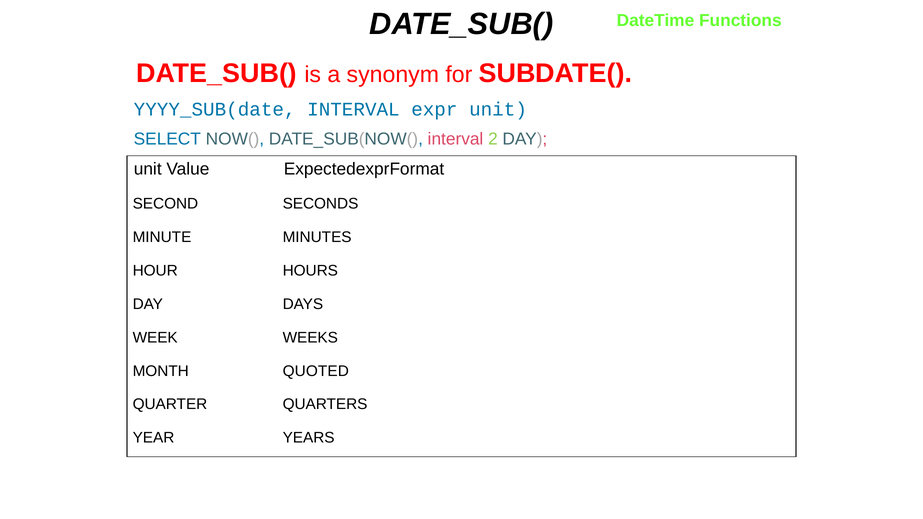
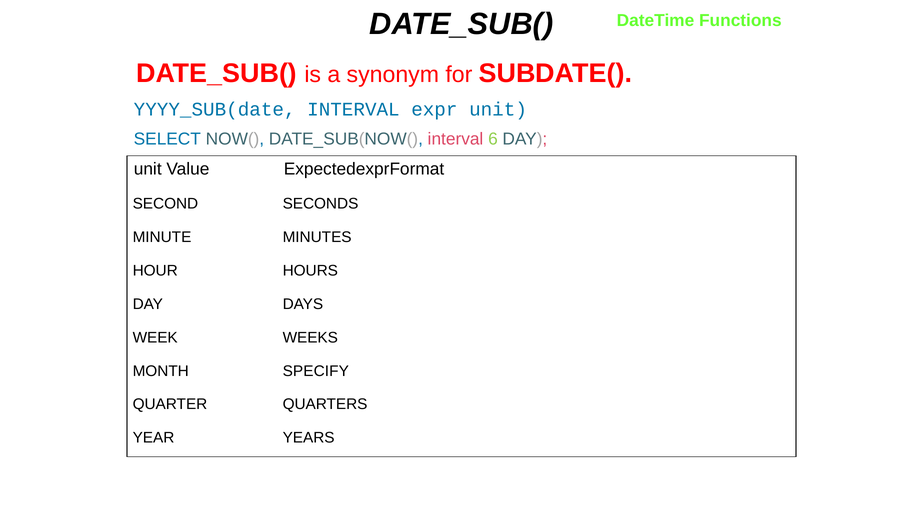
2: 2 -> 6 (493, 139)
QUOTED: QUOTED -> SPECIFY (316, 371)
